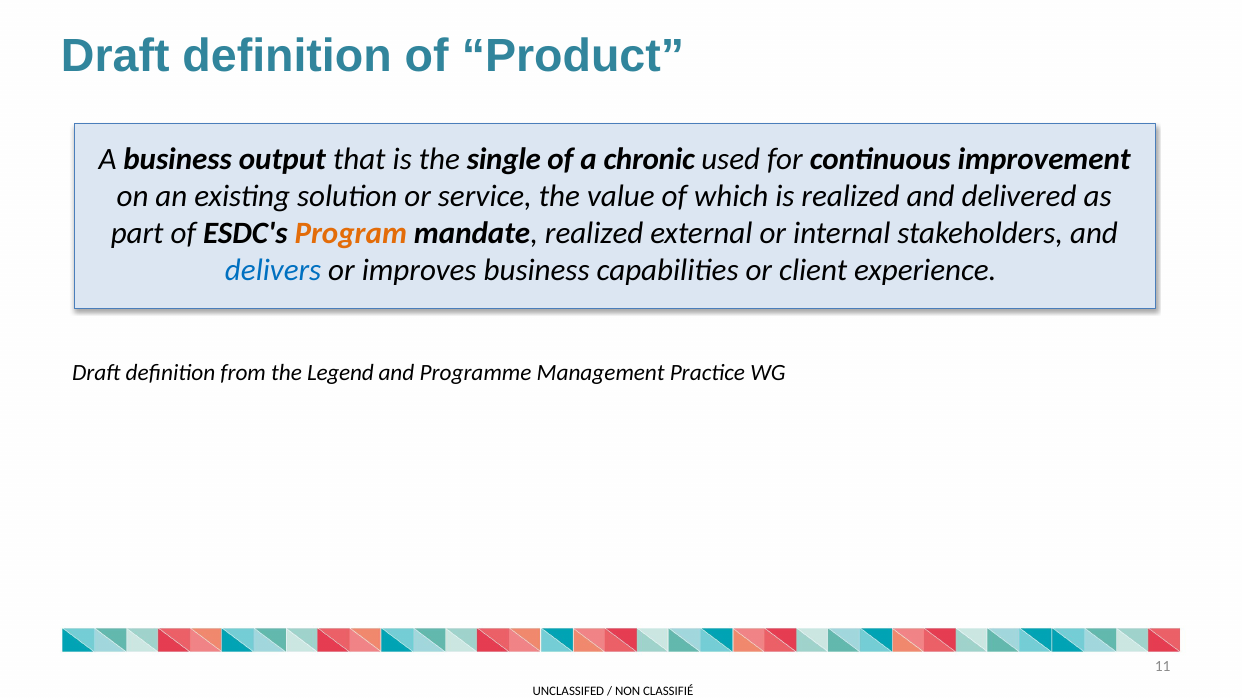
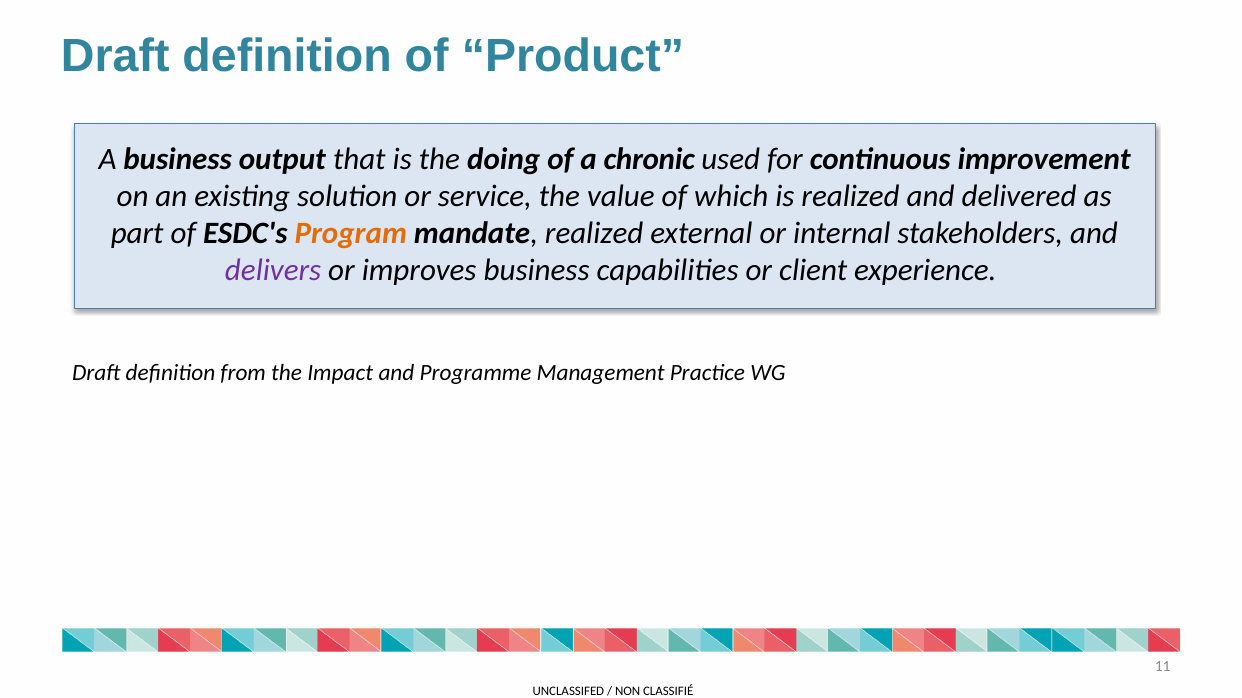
single: single -> doing (504, 159)
delivers colour: blue -> purple (273, 271)
Legend: Legend -> Impact (340, 373)
